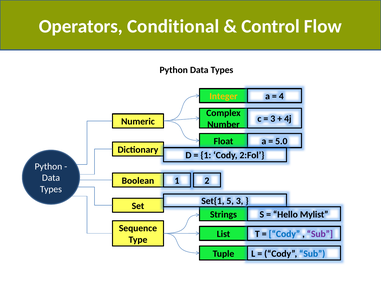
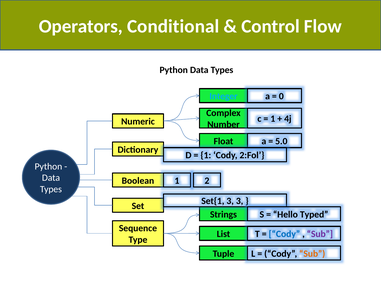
Integer colour: yellow -> light blue (223, 96)
4: 4 -> 0 (281, 96)
3: 3 -> 1 (273, 119)
Set{1 5: 5 -> 3 (230, 201)
Mylist: Mylist -> Typed (314, 214)
Sub colour: blue -> orange (312, 254)
